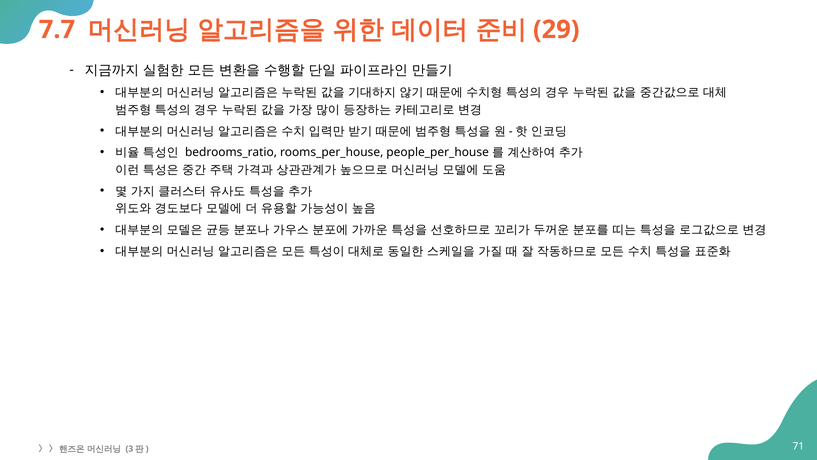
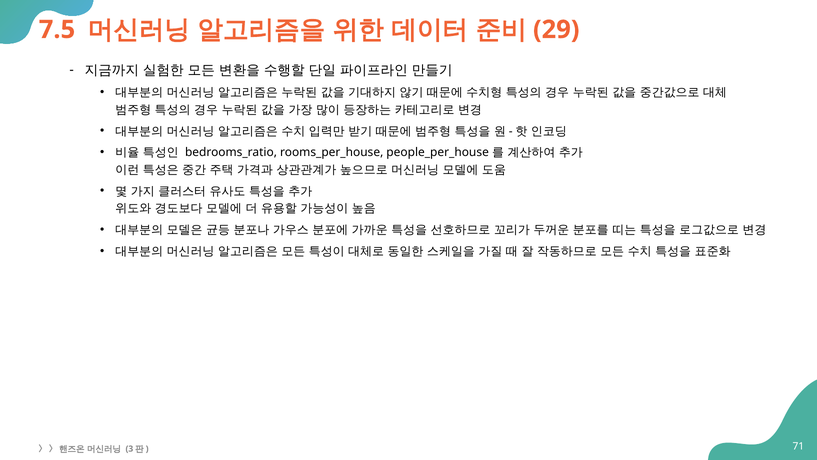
7.7: 7.7 -> 7.5 (57, 30)
